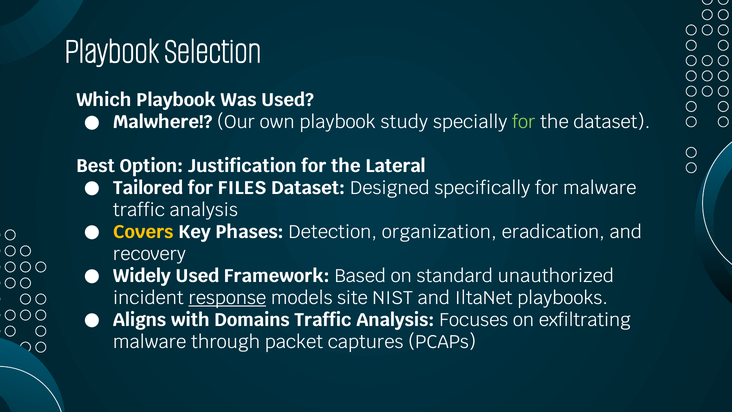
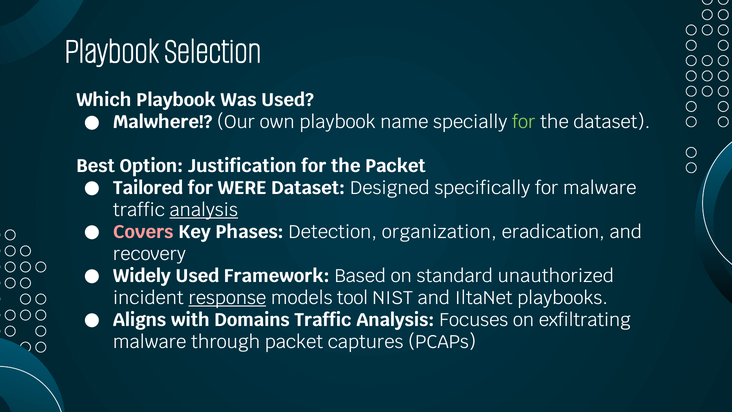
study: study -> name (404, 122)
the Lateral: Lateral -> Packet (395, 166)
FILES: FILES -> WERE (242, 188)
analysis underline: none -> present (204, 210)
Covers colour: yellow -> pink (143, 232)
site: site -> tool (352, 298)
